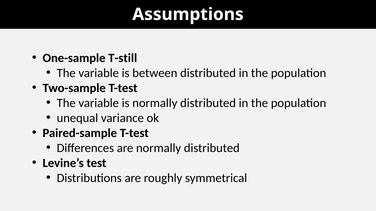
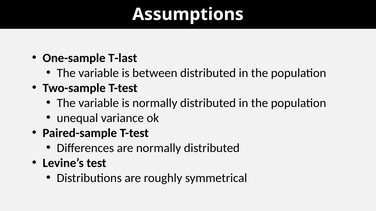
T-still: T-still -> T-last (123, 58)
